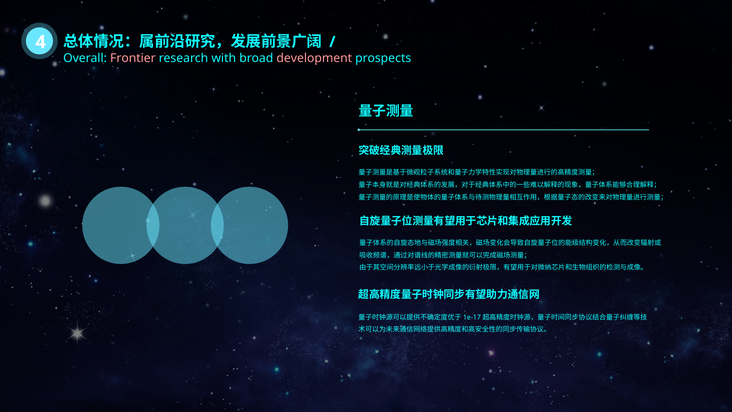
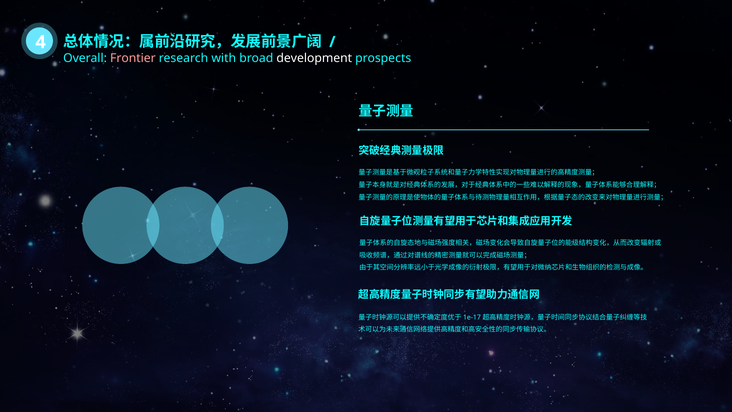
development colour: pink -> white (314, 58)
